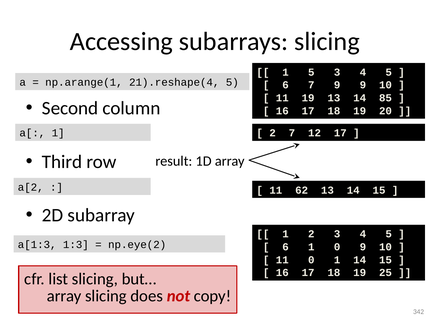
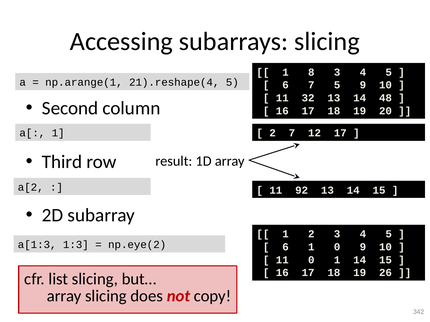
1 5: 5 -> 8 (311, 72)
7 9: 9 -> 5 (337, 85)
11 19: 19 -> 32 (308, 98)
85: 85 -> 48 (385, 98)
62: 62 -> 92 (302, 190)
25: 25 -> 26 (385, 273)
